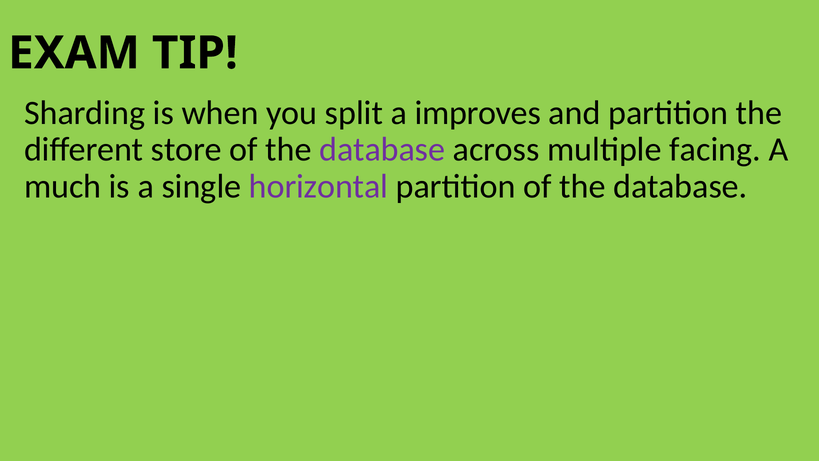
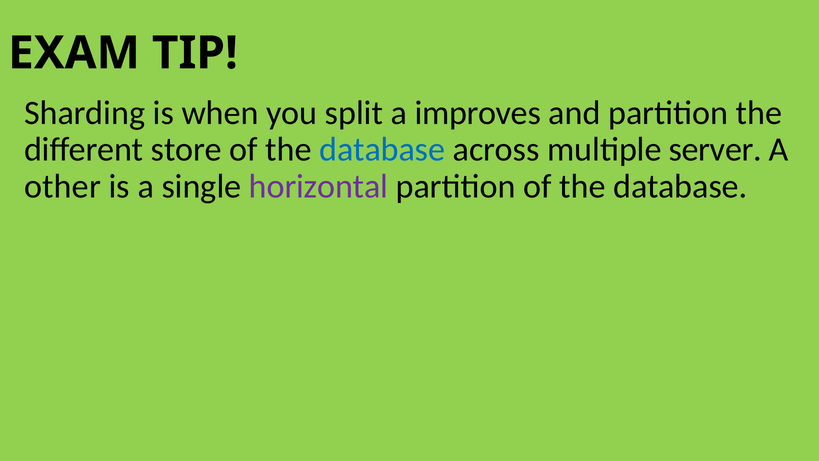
database colour: purple -> blue (382, 150)
facing: facing -> server (715, 150)
much: much -> other (63, 186)
